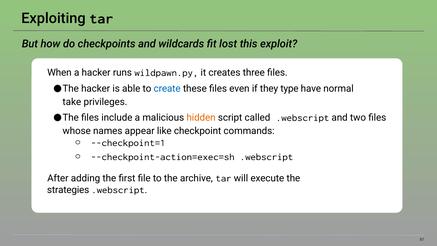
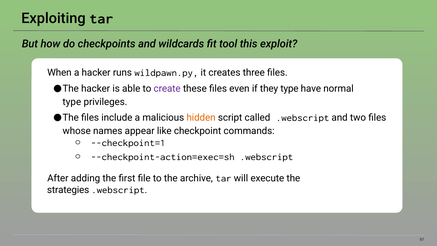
lost: lost -> tool (228, 44)
create colour: blue -> purple (167, 88)
take: take -> type (72, 102)
